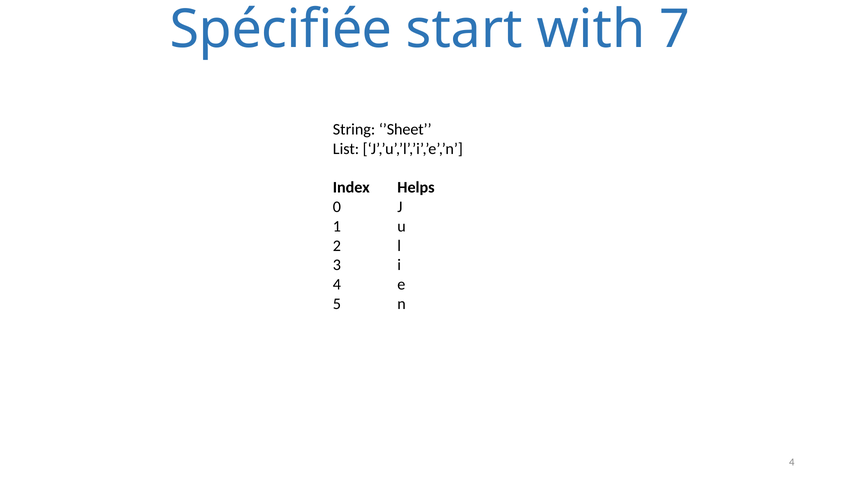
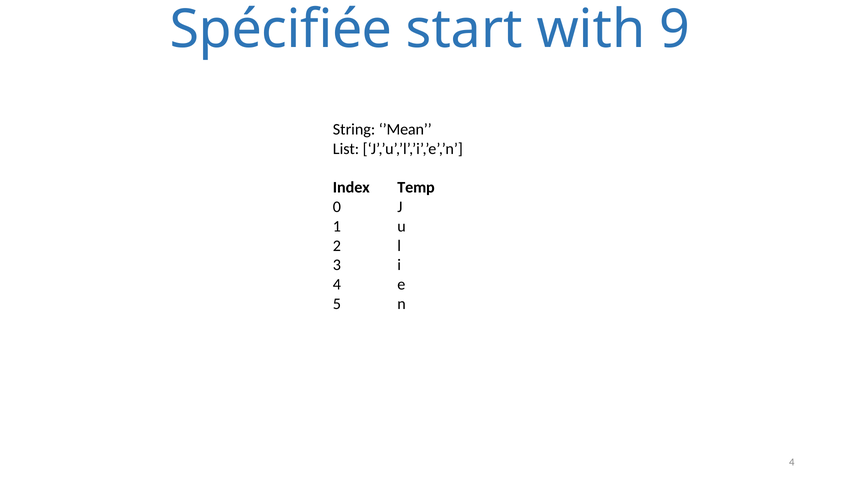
7: 7 -> 9 (675, 30)
’Sheet: ’Sheet -> ’Mean (405, 130)
Helps: Helps -> Temp (416, 188)
